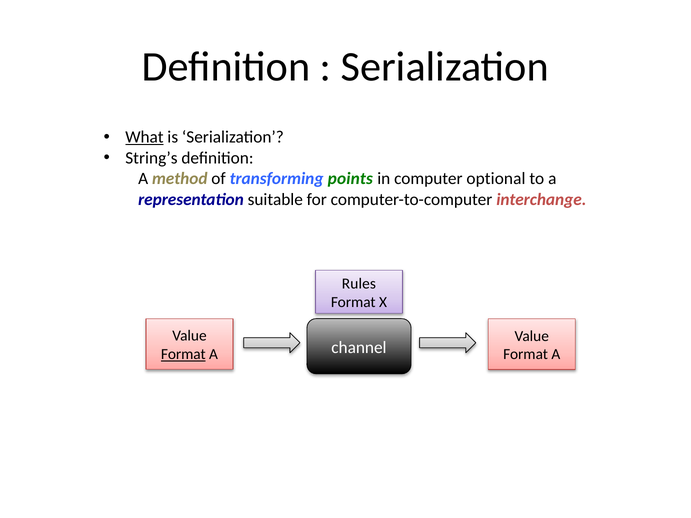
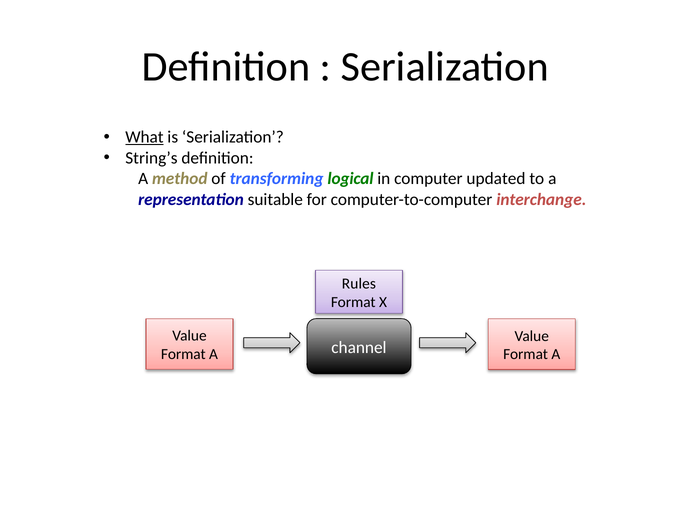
points: points -> logical (351, 179)
optional: optional -> updated (496, 179)
Format underline: present -> none (183, 354)
